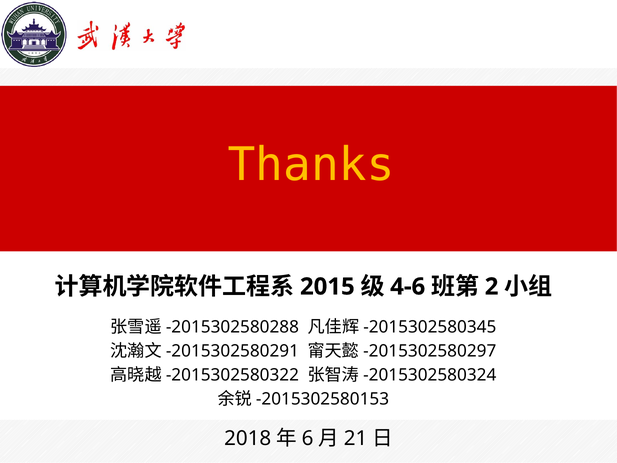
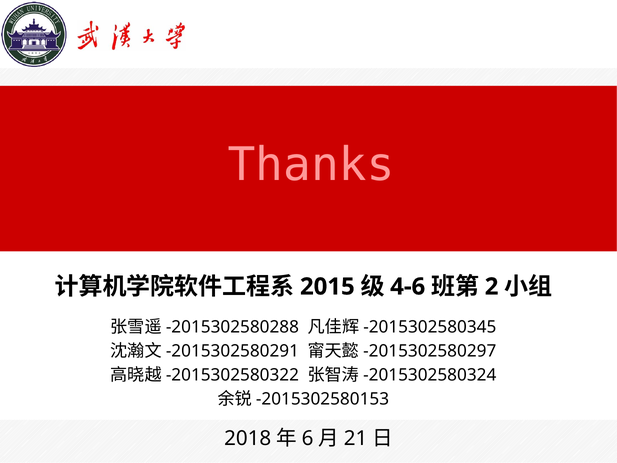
Thanks colour: yellow -> pink (311, 165)
